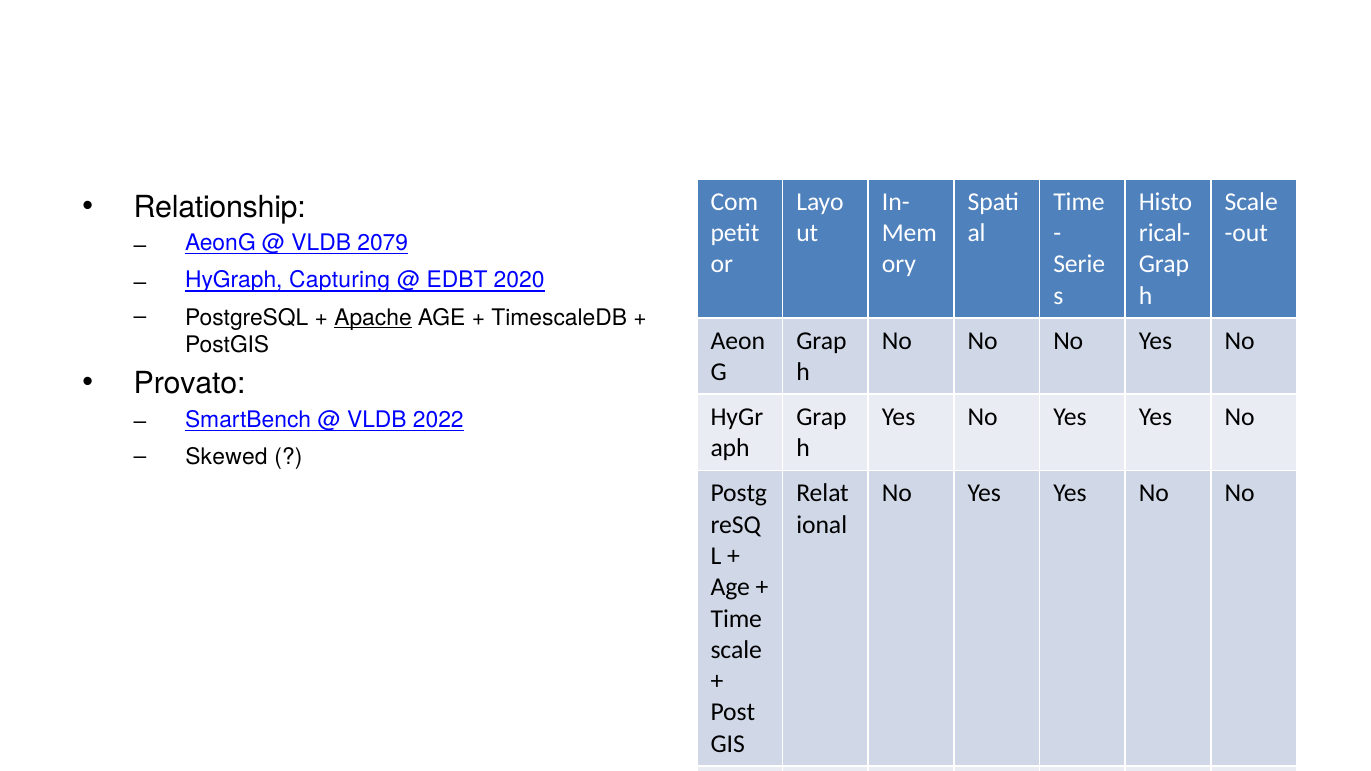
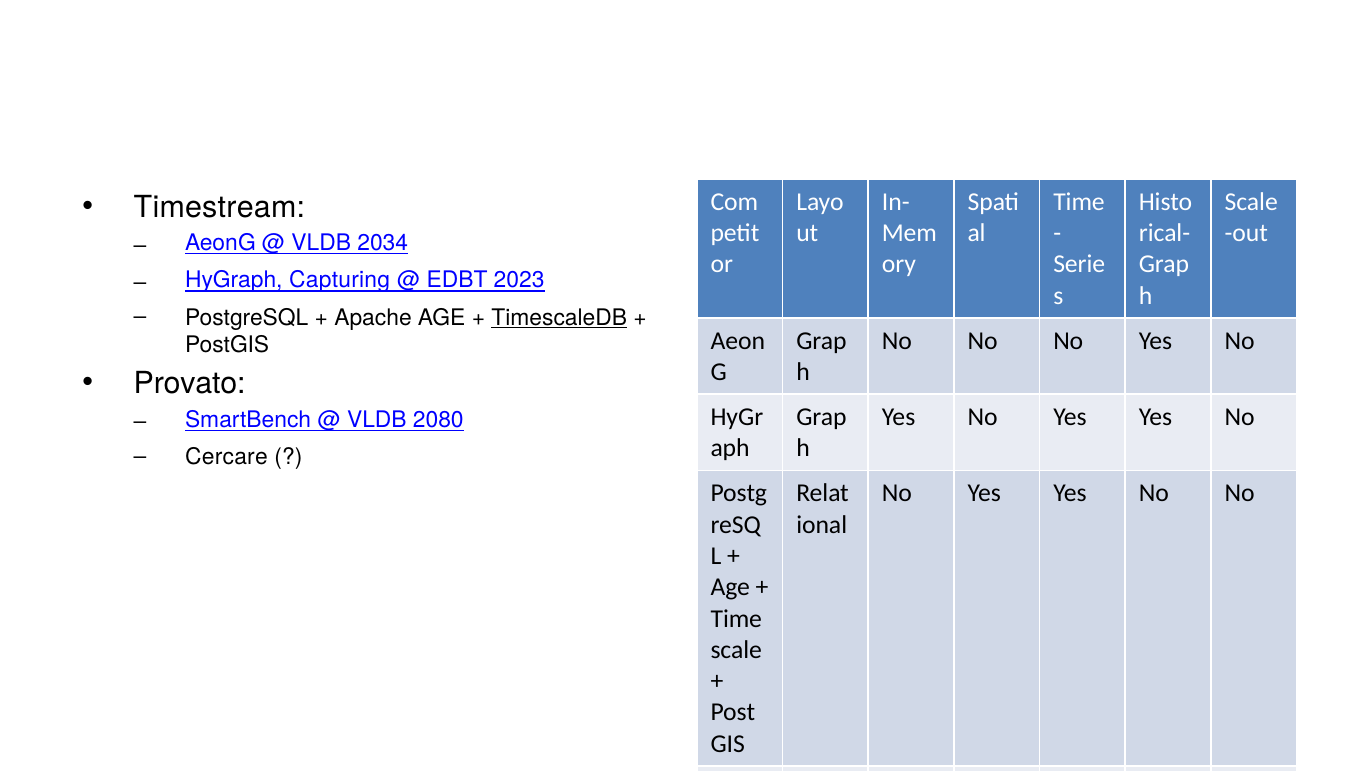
Relationship: Relationship -> Timestream (219, 207)
2079: 2079 -> 2034 (383, 243)
2020: 2020 -> 2023 (519, 280)
Apache underline: present -> none (373, 318)
TimescaleDB underline: none -> present (559, 318)
2022: 2022 -> 2080 (438, 420)
Skewed: Skewed -> Cercare (226, 457)
